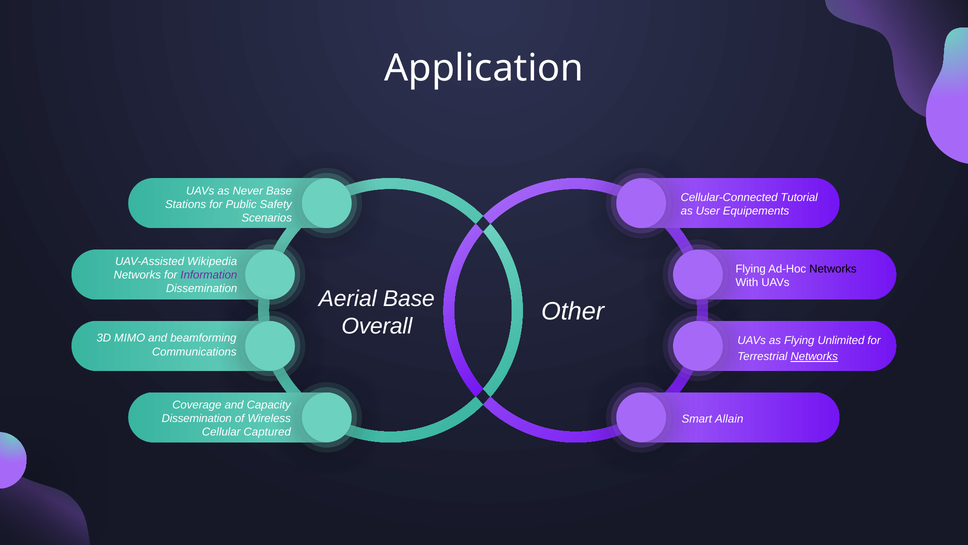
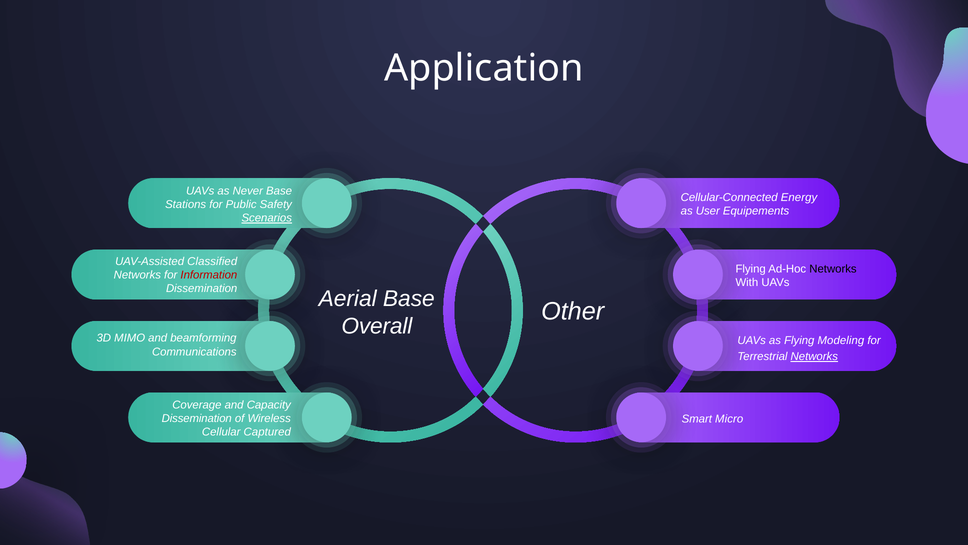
Tutorial: Tutorial -> Energy (799, 198)
Scenarios underline: none -> present (267, 218)
Wikipedia: Wikipedia -> Classified (212, 262)
Information colour: purple -> red (209, 275)
Unlimited: Unlimited -> Modeling (841, 340)
Allain: Allain -> Micro (729, 419)
